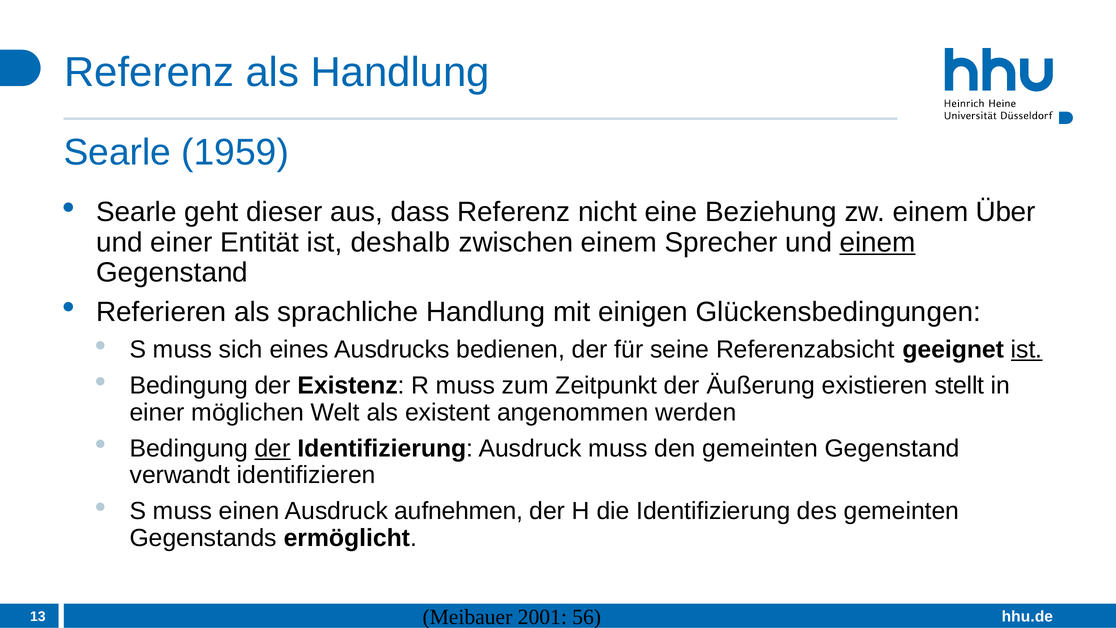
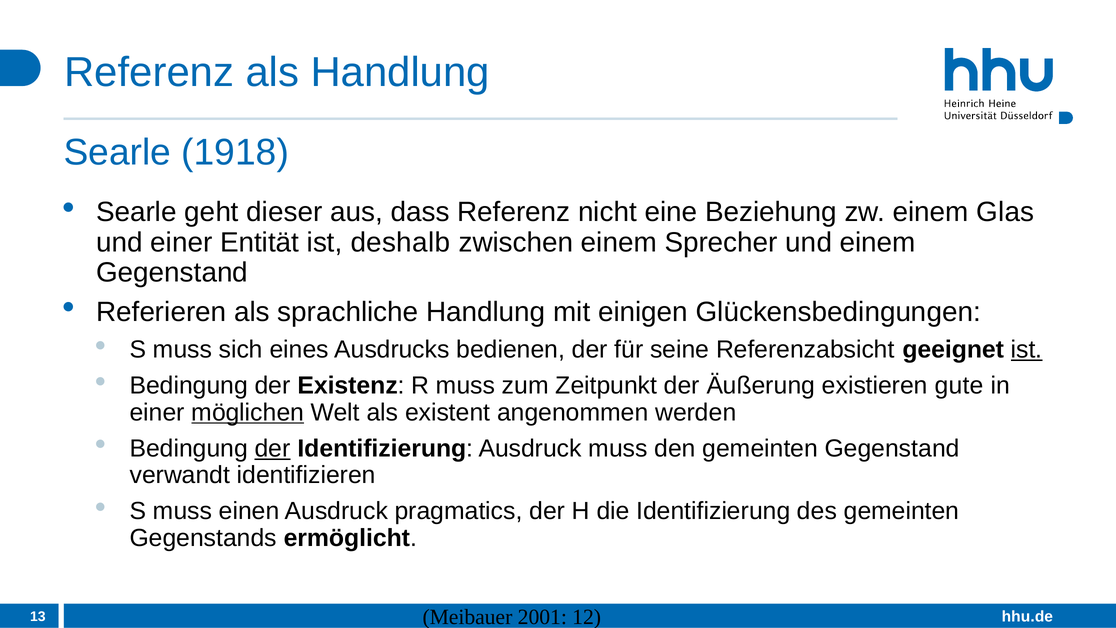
1959: 1959 -> 1918 (235, 152)
Über: Über -> Glas (1005, 212)
einem underline: present -> none (878, 243)
stellt: stellt -> gute (959, 386)
möglichen underline: none -> present (248, 413)
aufnehmen: aufnehmen -> pragmatics (459, 512)
56: 56 -> 12 (587, 618)
